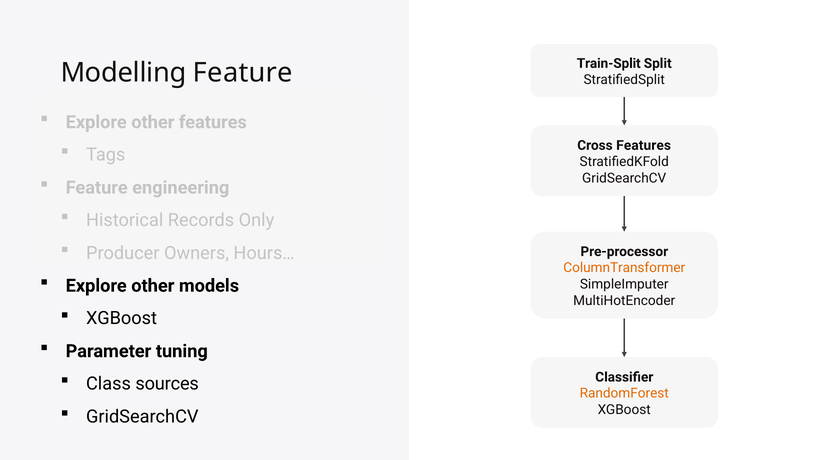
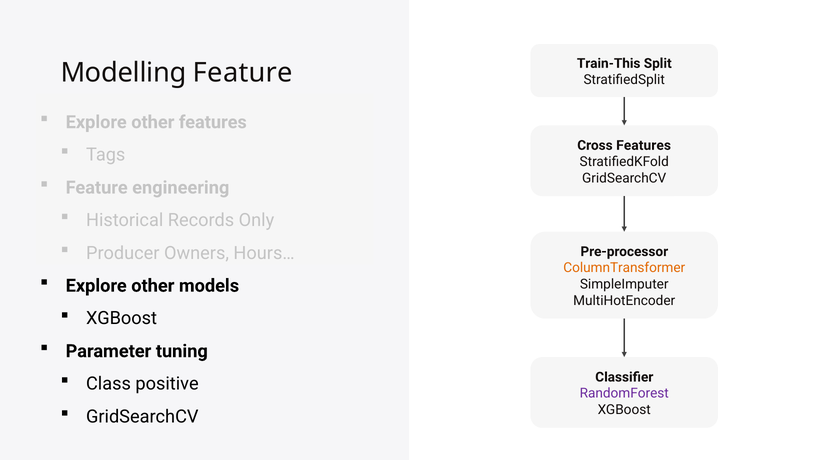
Train-Split: Train-Split -> Train-This (609, 63)
sources: sources -> positive (167, 384)
RandomForest colour: orange -> purple (624, 394)
